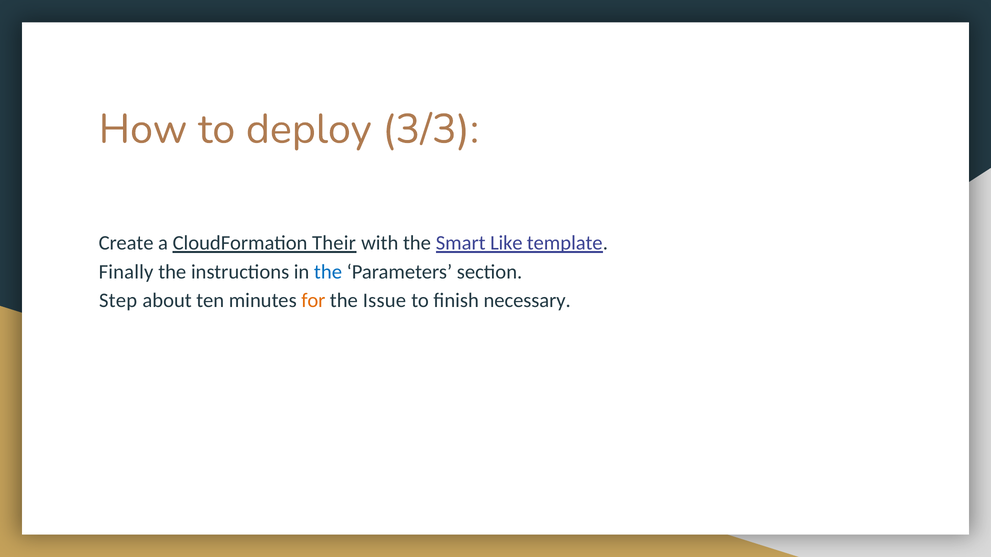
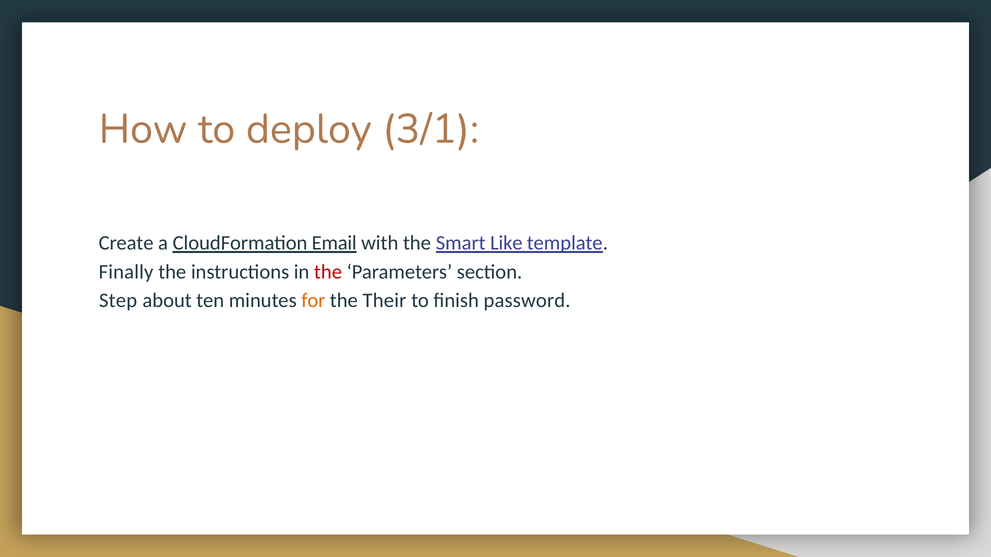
3/3: 3/3 -> 3/1 (431, 129)
Their: Their -> Email (334, 243)
the colour: blue -> red (328, 272)
Issue: Issue -> Their (384, 301)
necessary: necessary -> password (527, 301)
